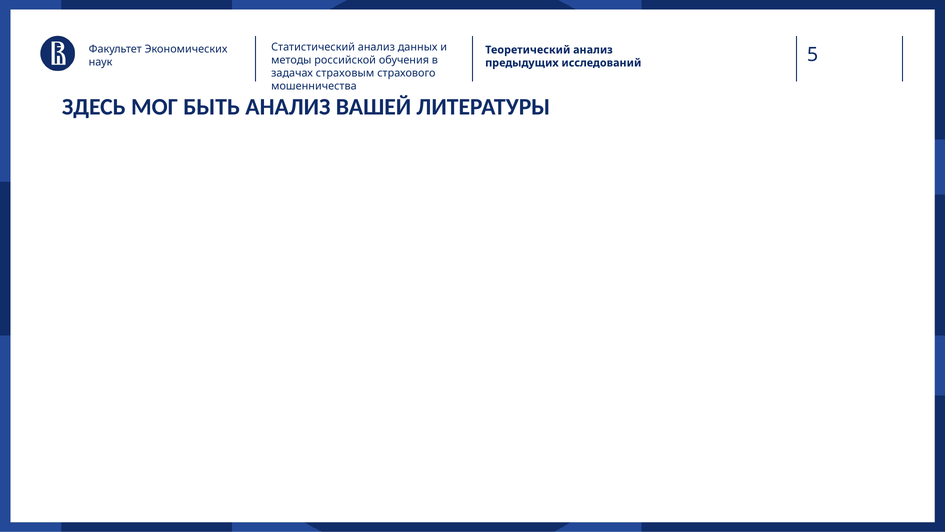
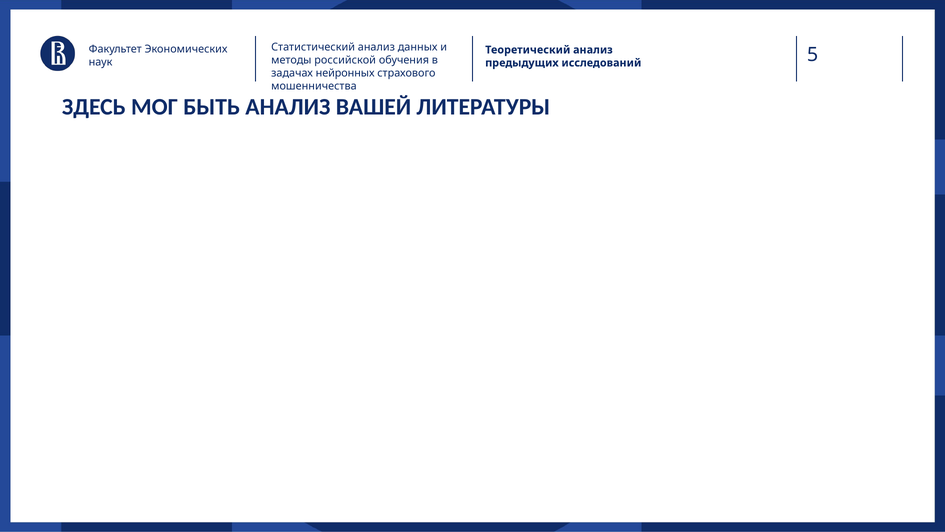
страховым: страховым -> нейронных (345, 73)
